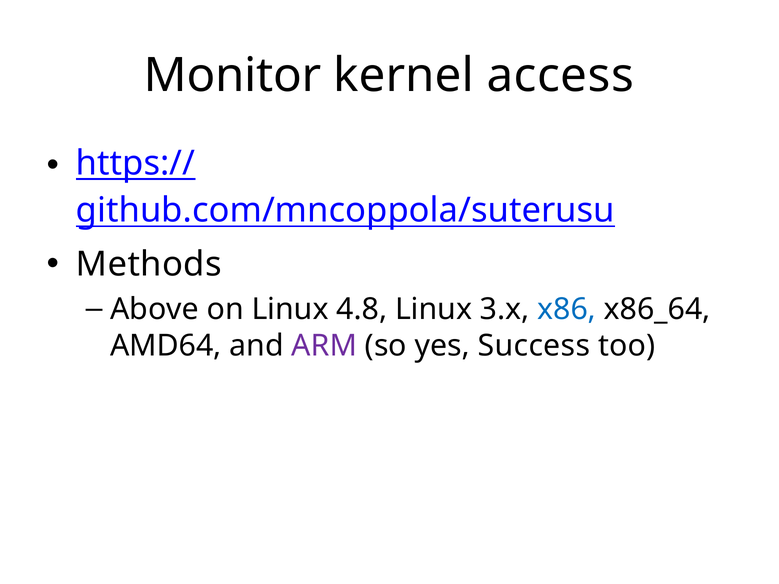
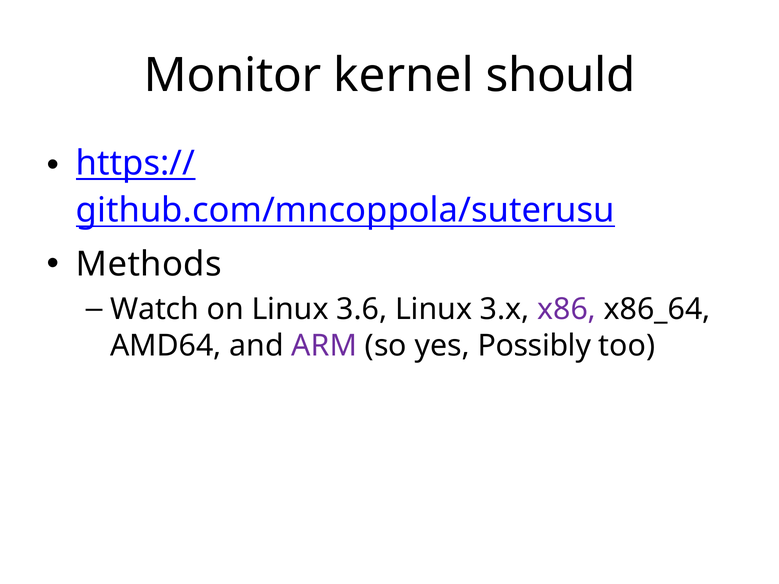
access: access -> should (561, 75)
Above: Above -> Watch (155, 309)
4.8: 4.8 -> 3.6 (362, 309)
x86 colour: blue -> purple (567, 309)
Success: Success -> Possibly (534, 346)
